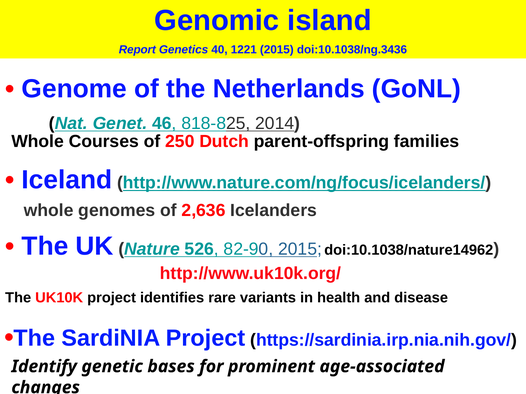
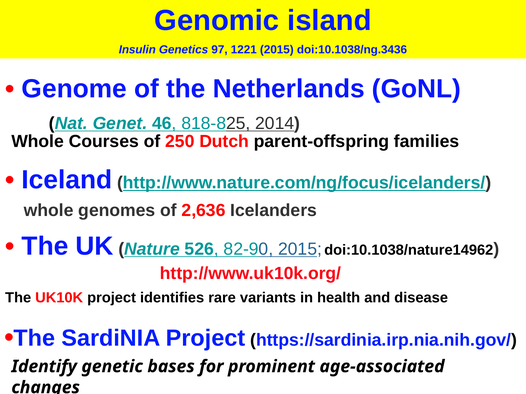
Report: Report -> Insulin (137, 50)
40: 40 -> 97 (219, 50)
